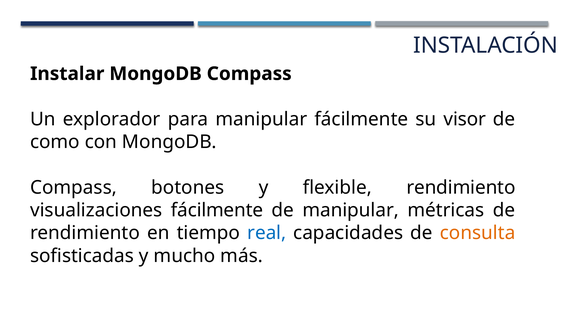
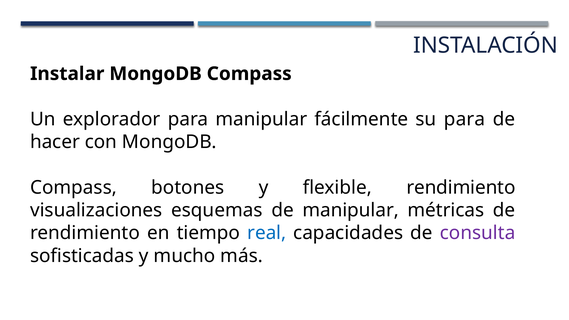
su visor: visor -> para (465, 119)
como: como -> hacer (55, 142)
visualizaciones fácilmente: fácilmente -> esquemas (217, 210)
consulta colour: orange -> purple (478, 233)
